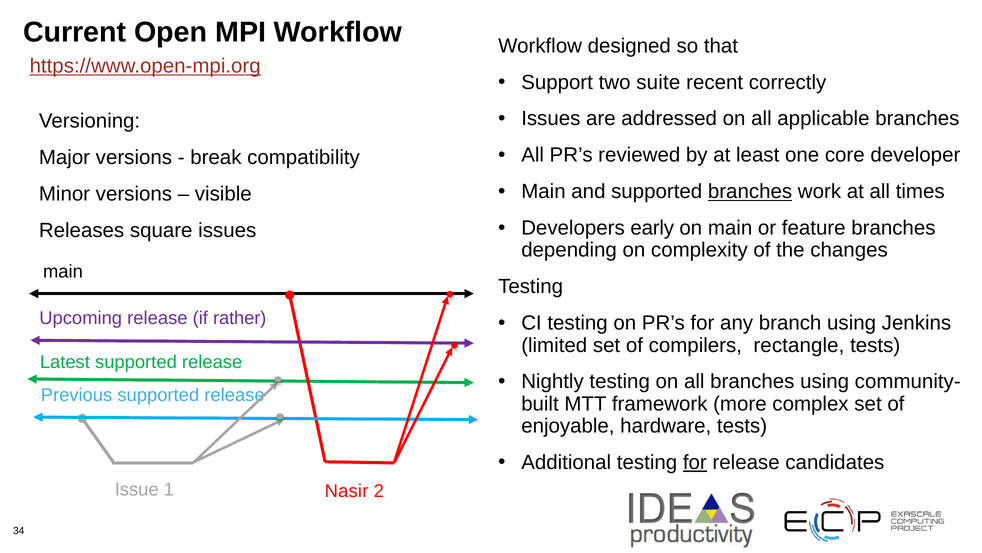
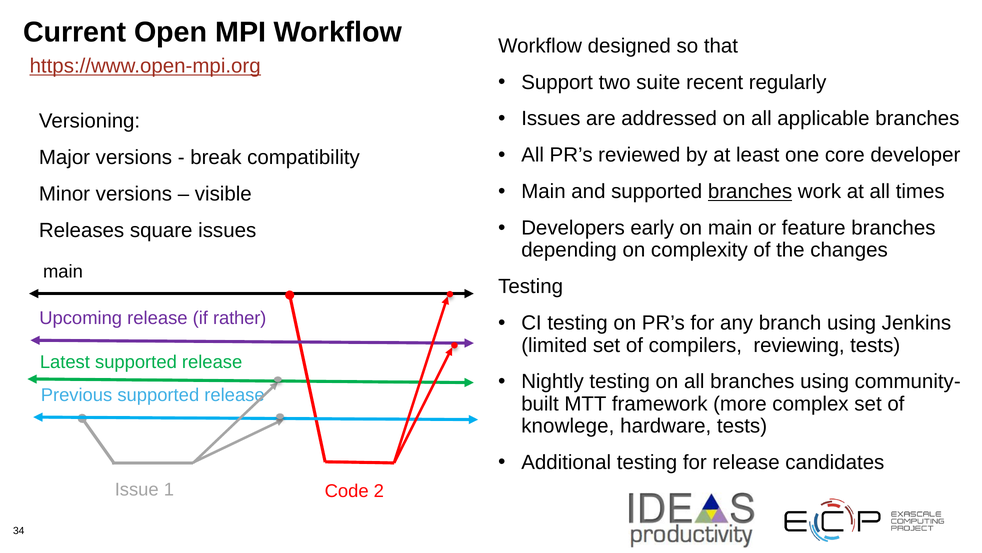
correctly: correctly -> regularly (788, 82)
rectangle: rectangle -> reviewing (799, 345)
enjoyable: enjoyable -> knowlege (568, 426)
for underline: present -> none (695, 462)
Nasir: Nasir -> Code (347, 491)
